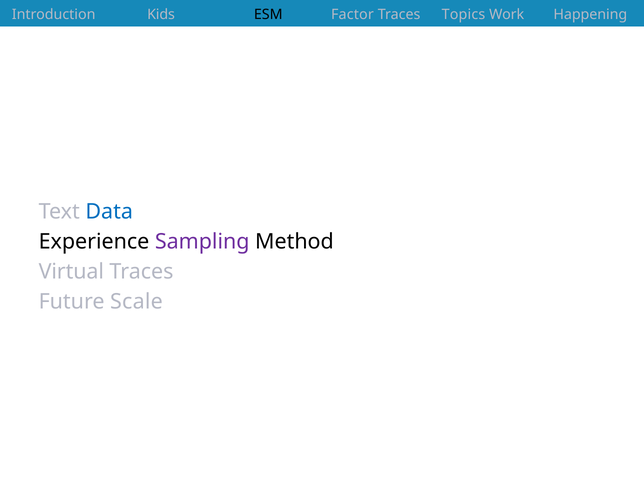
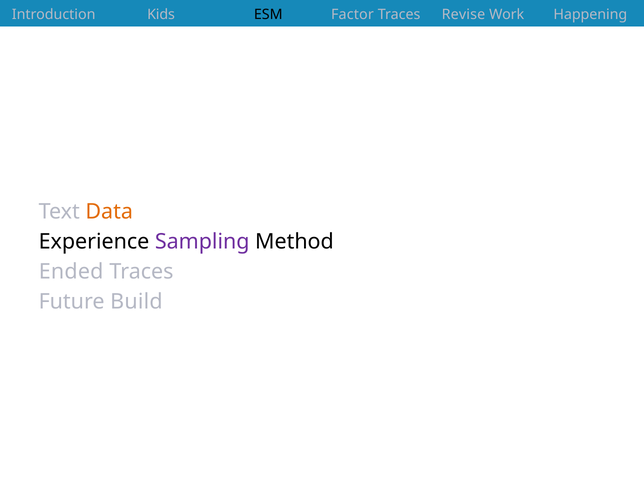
Topics: Topics -> Revise (463, 15)
Data colour: blue -> orange (109, 211)
Virtual: Virtual -> Ended (71, 272)
Scale: Scale -> Build (136, 302)
